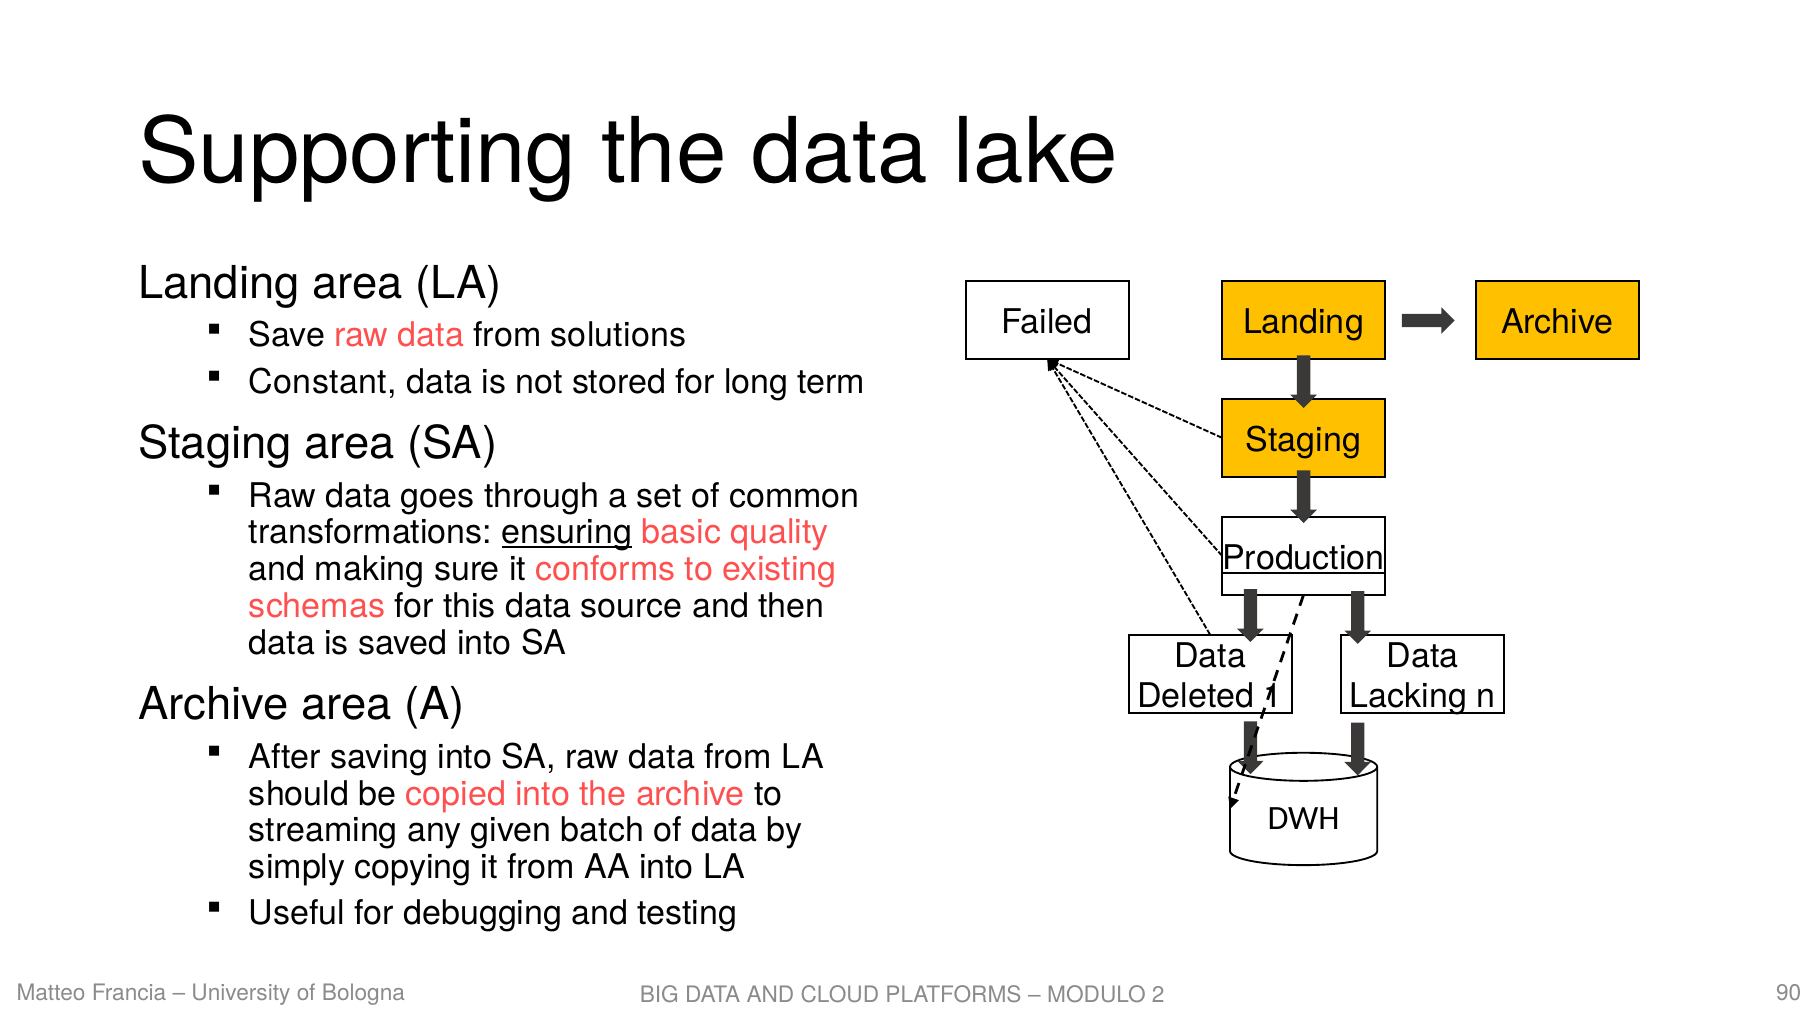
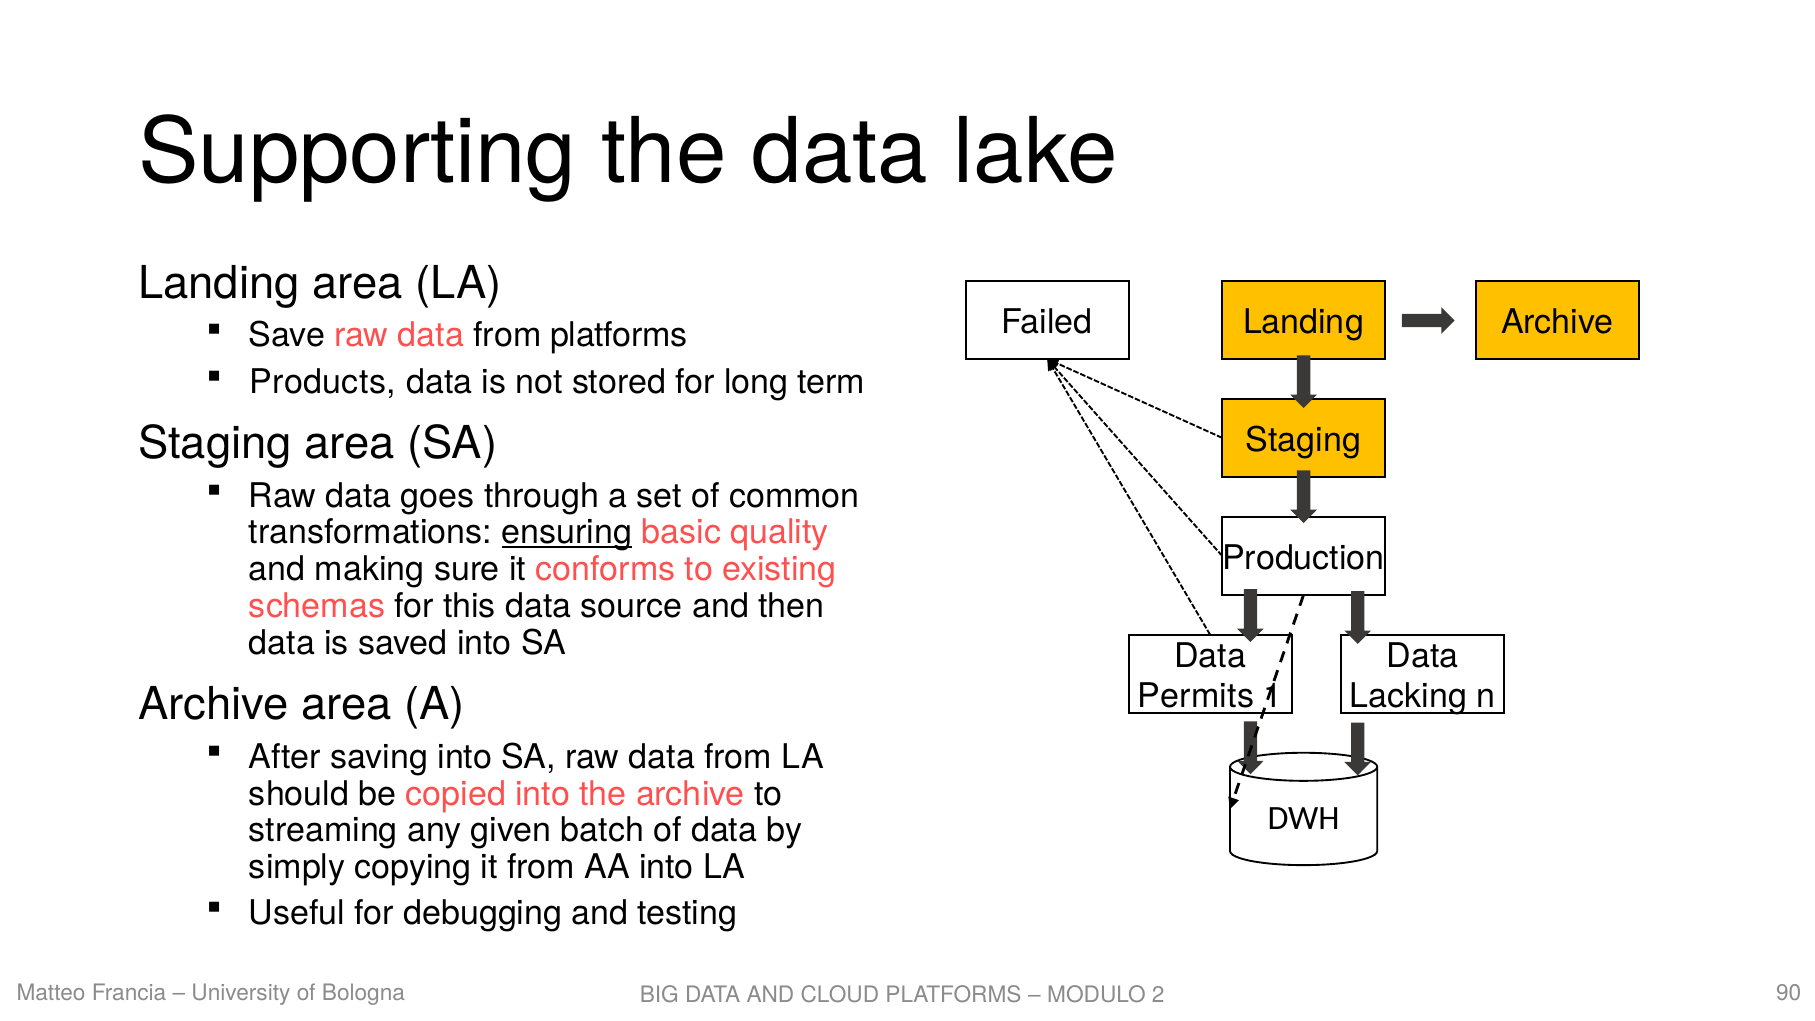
from solutions: solutions -> platforms (619, 336)
Constant: Constant -> Products (323, 382)
Production underline: present -> none (1303, 558)
Deleted: Deleted -> Permits (1196, 697)
